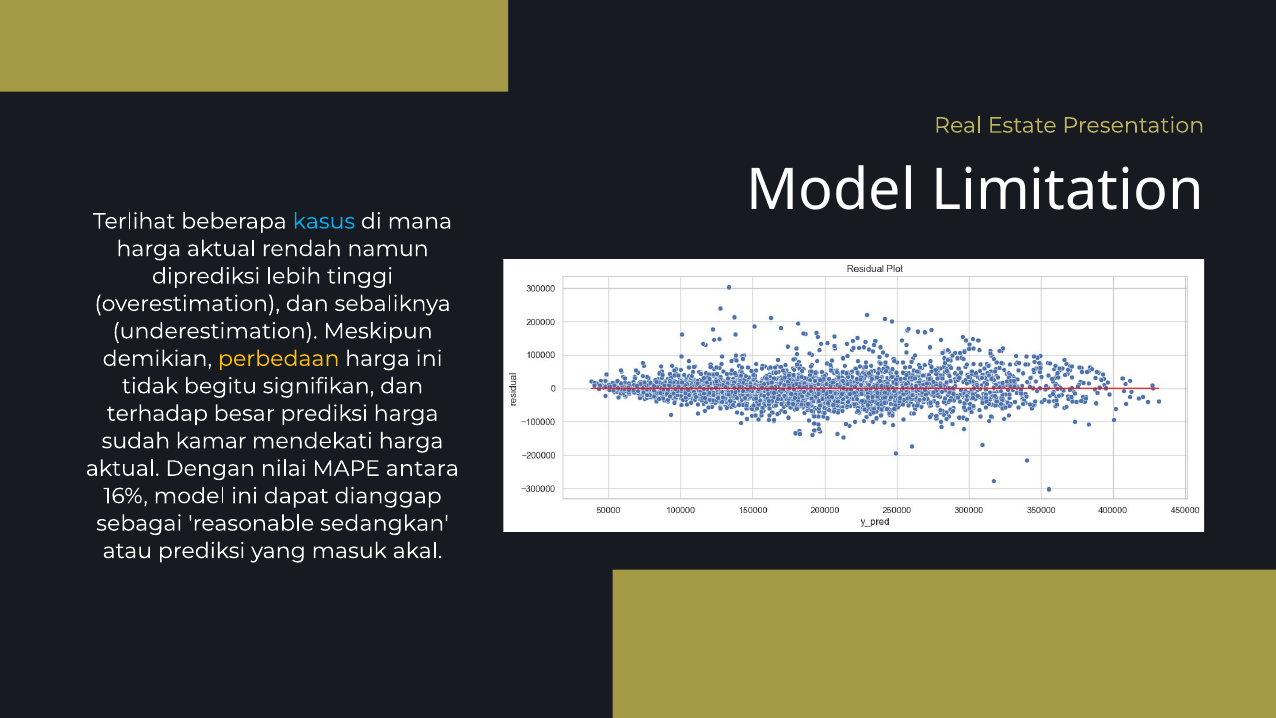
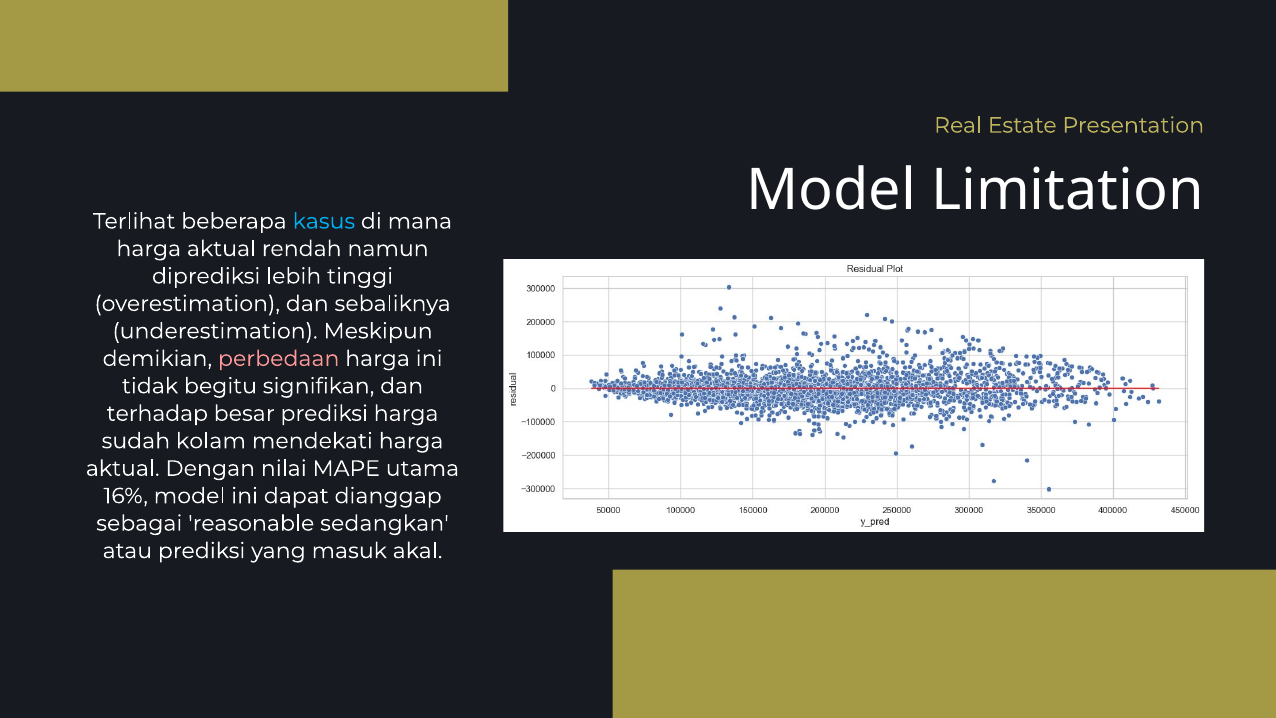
perbedaan colour: yellow -> pink (279, 359)
kamar: kamar -> kolam (211, 441)
antara: antara -> utama (422, 468)
